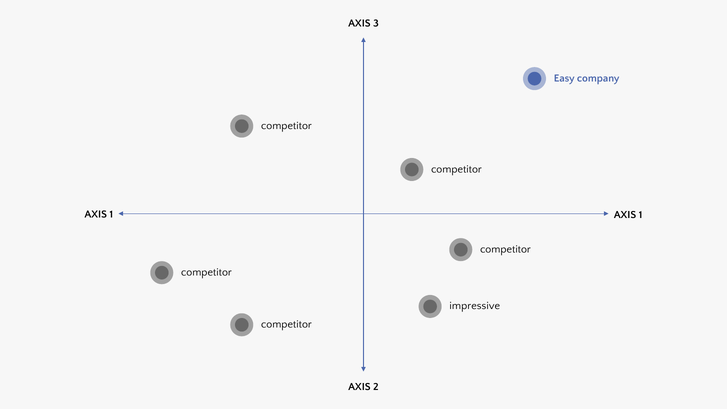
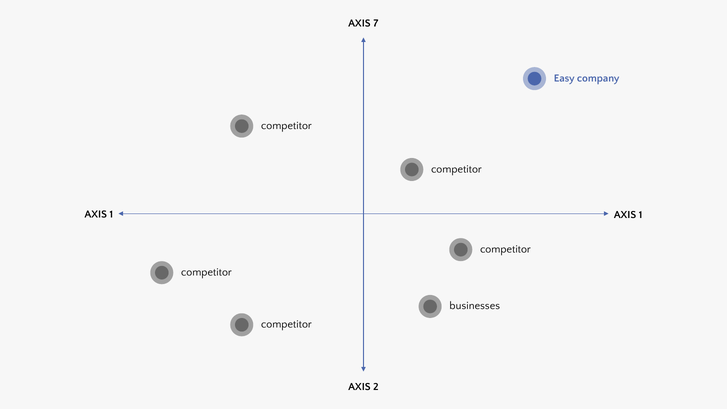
3: 3 -> 7 (376, 23)
impressive: impressive -> businesses (475, 306)
